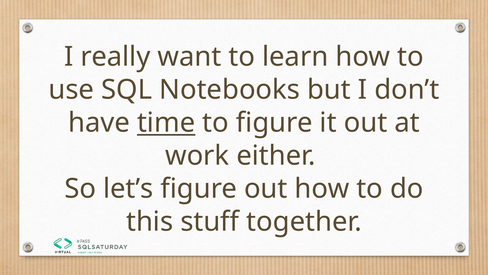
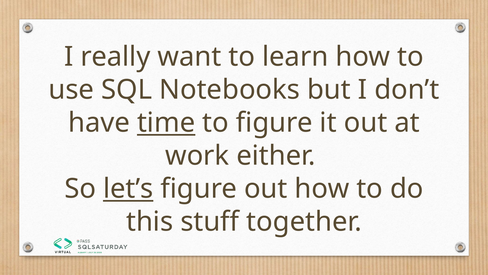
let’s underline: none -> present (128, 189)
